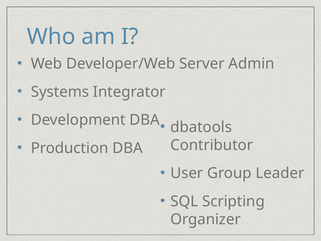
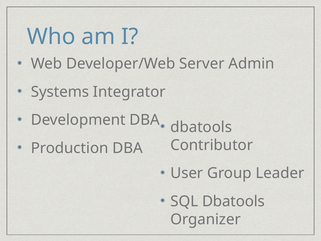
SQL Scripting: Scripting -> Dbatools (233, 201)
